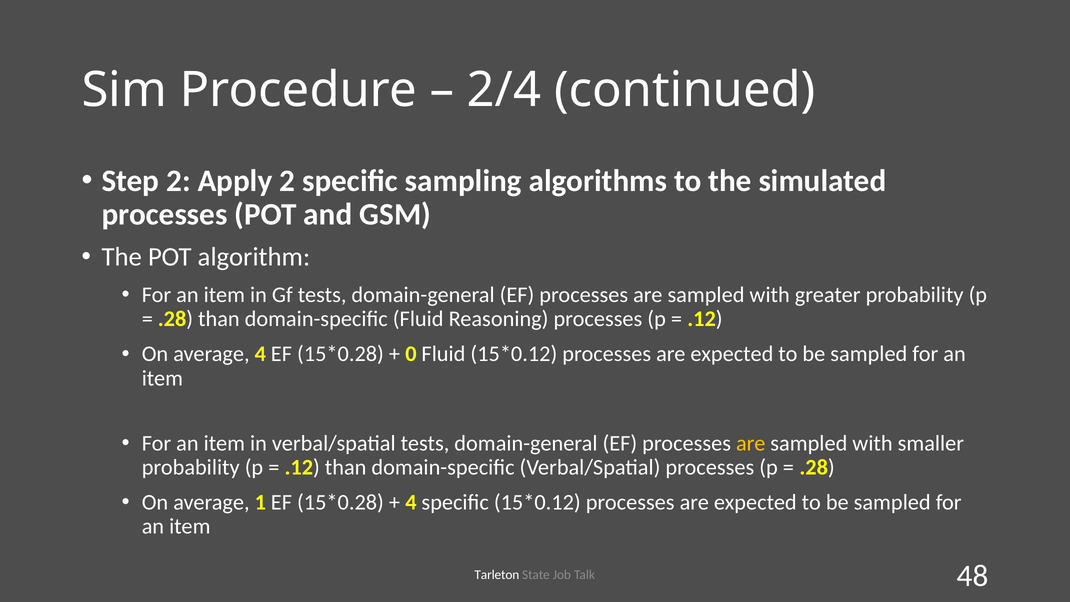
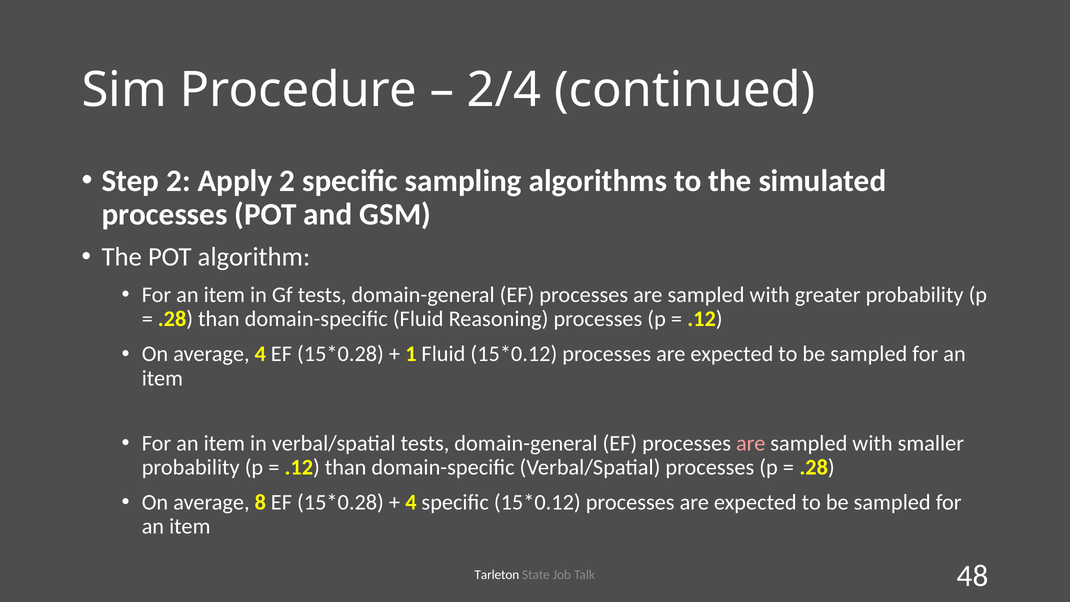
0: 0 -> 1 (411, 354)
are colour: yellow -> pink (751, 443)
1: 1 -> 8 (260, 502)
